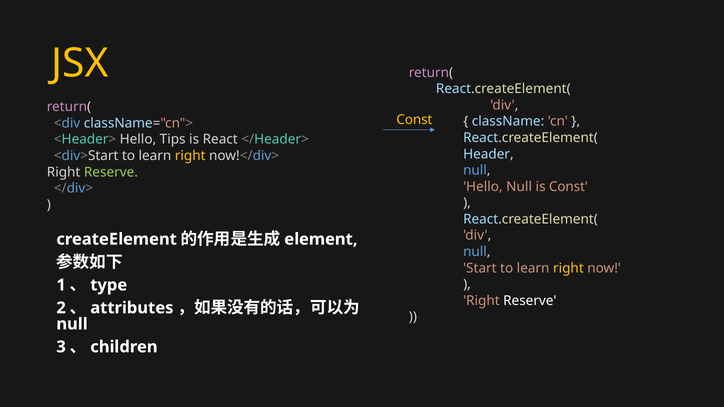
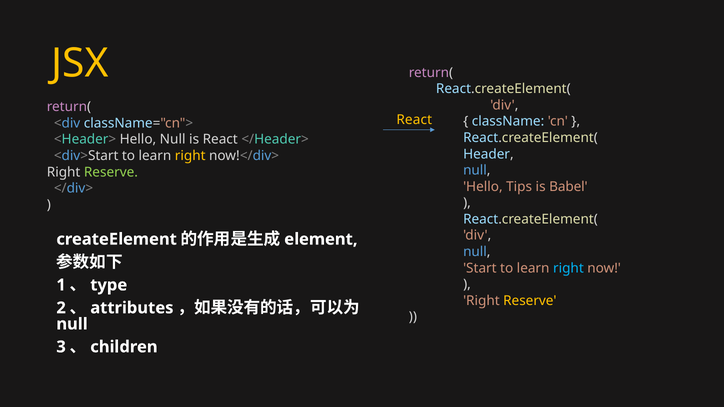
Const: Const -> React (414, 120)
Hello Tips: Tips -> Null (173, 140)
Hello Null: Null -> Tips (519, 187)
is Const: Const -> Babel (568, 187)
right colour: yellow -> light blue (568, 268)
Reserve colour: white -> yellow (530, 301)
